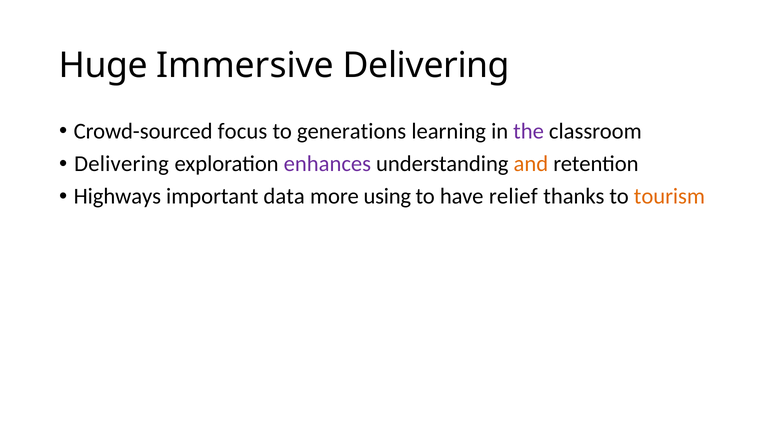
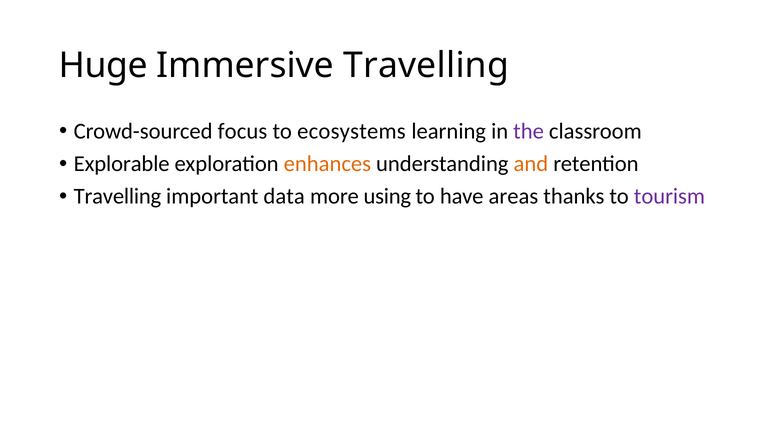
Immersive Delivering: Delivering -> Travelling (426, 65)
generations: generations -> ecosystems (351, 131)
Delivering: Delivering -> Explorable (122, 164)
enhances colour: purple -> orange (327, 164)
Highways: Highways -> Travelling (117, 196)
relief: relief -> areas (513, 196)
tourism colour: orange -> purple (669, 196)
